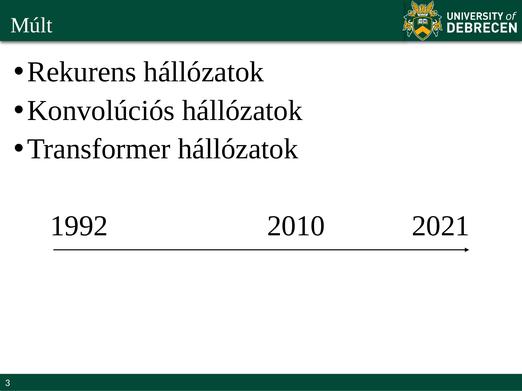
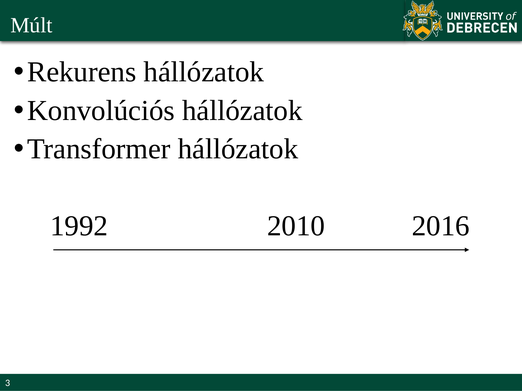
2021: 2021 -> 2016 (441, 226)
